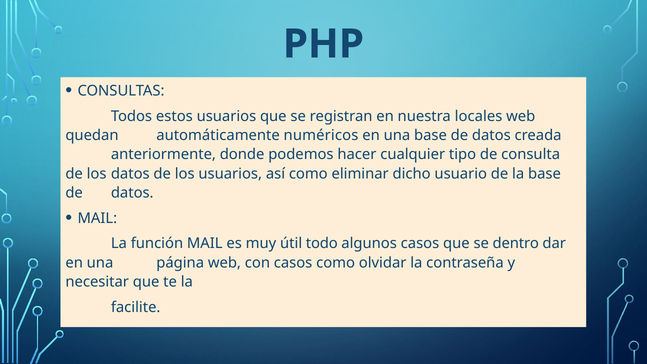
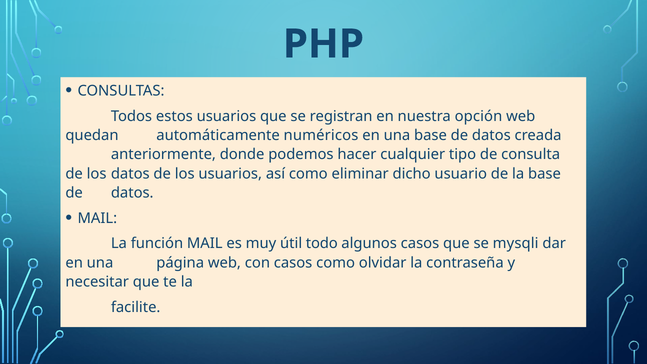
locales: locales -> opción (478, 116)
dentro: dentro -> mysqli (516, 243)
